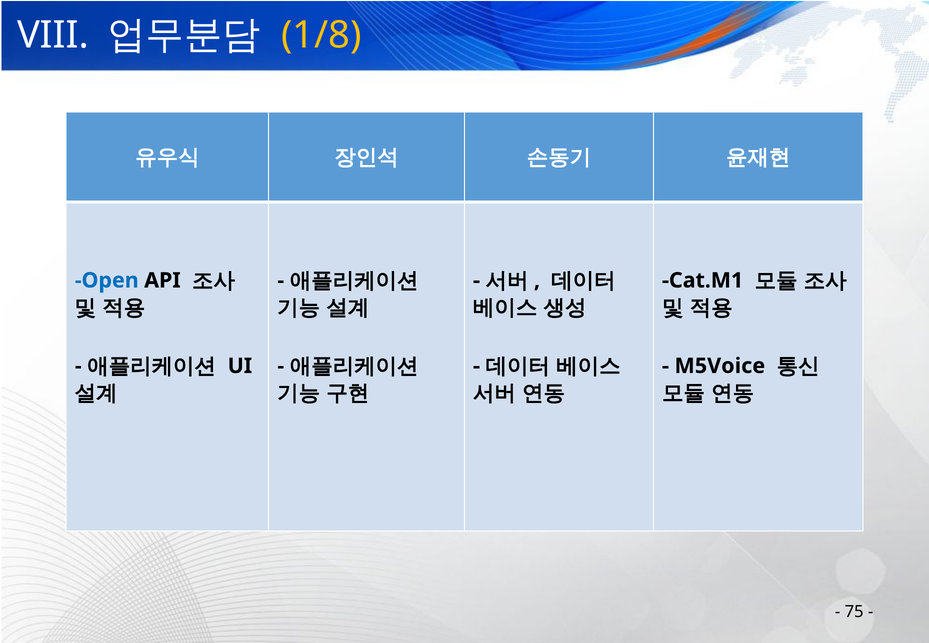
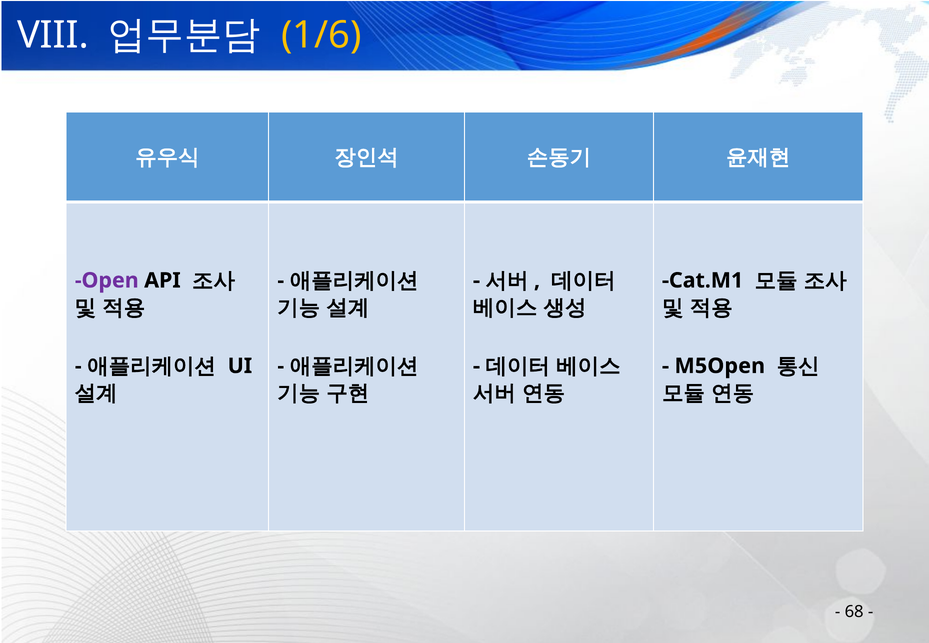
1/8: 1/8 -> 1/6 (321, 35)
Open colour: blue -> purple (107, 281)
M5Voice: M5Voice -> M5Open (720, 366)
75: 75 -> 68 (854, 612)
